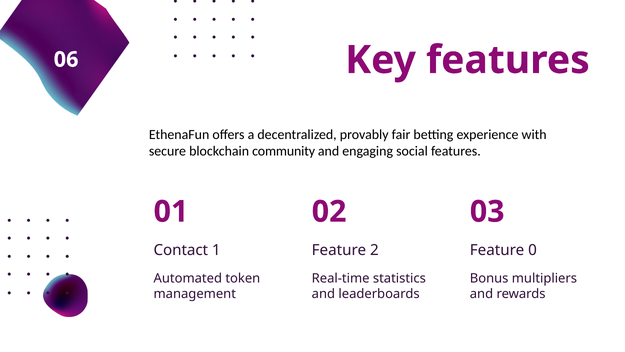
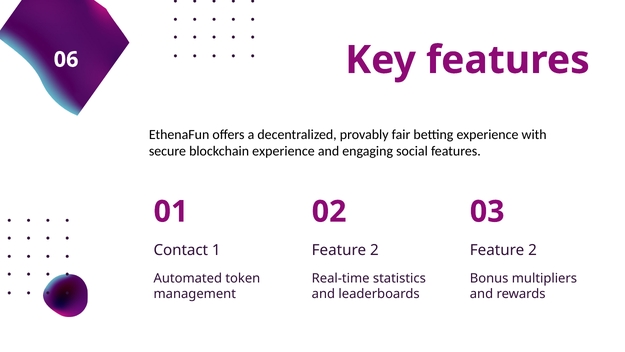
blockchain community: community -> experience (283, 151)
0: 0 -> 2 (533, 250)
